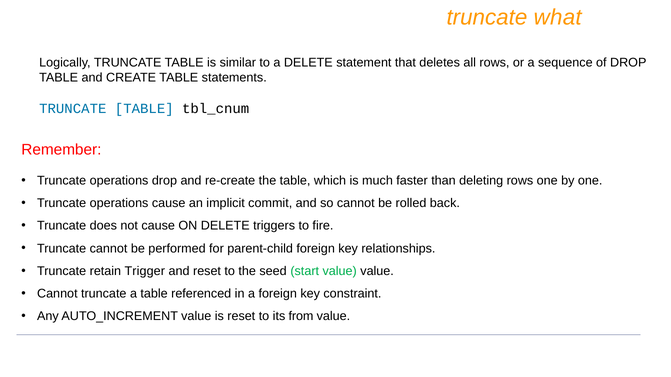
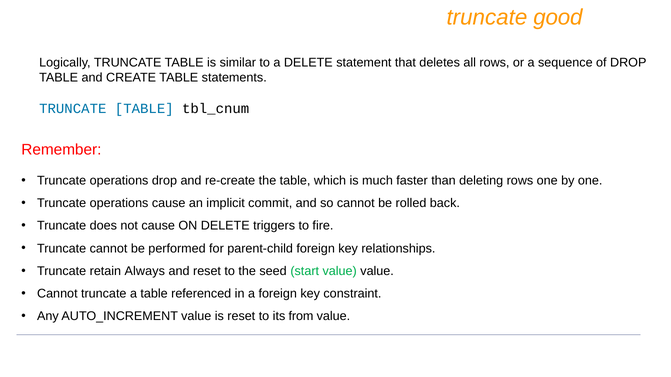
what: what -> good (558, 17)
Trigger: Trigger -> Always (145, 271)
